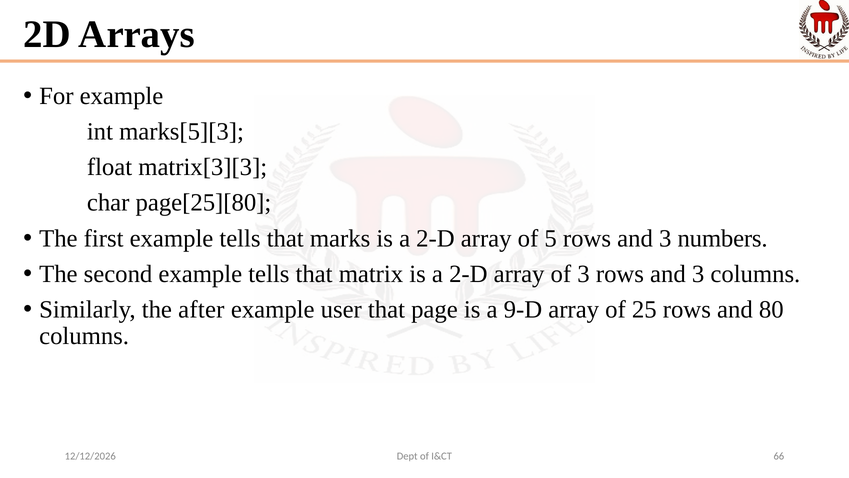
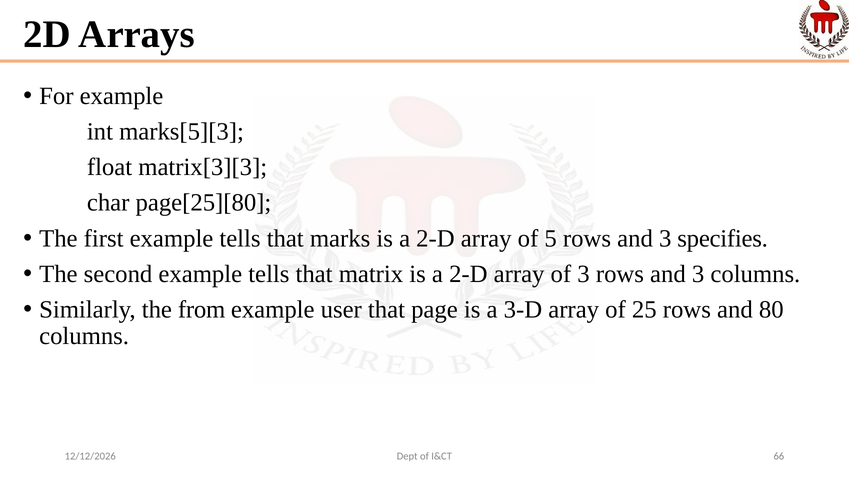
numbers: numbers -> specifies (723, 238)
after: after -> from (202, 309)
9‐D: 9‐D -> 3‐D (523, 309)
